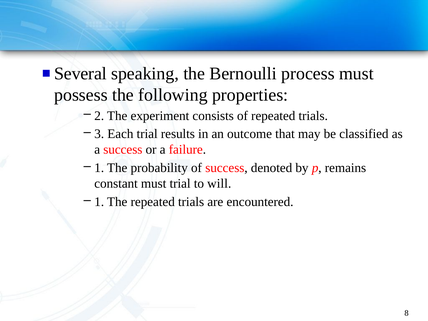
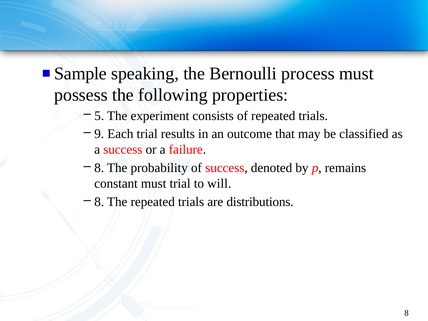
Several: Several -> Sample (81, 73)
2: 2 -> 5 (99, 116)
3: 3 -> 9 (99, 134)
1: 1 -> 8 (99, 168)
1: 1 -> 8 (99, 202)
encountered: encountered -> distributions (260, 202)
